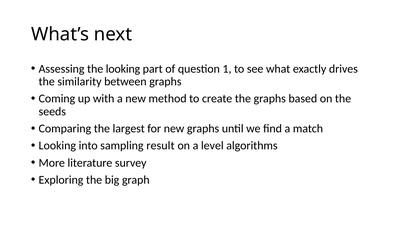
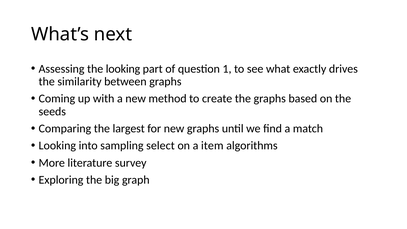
result: result -> select (160, 146)
level: level -> item (212, 146)
